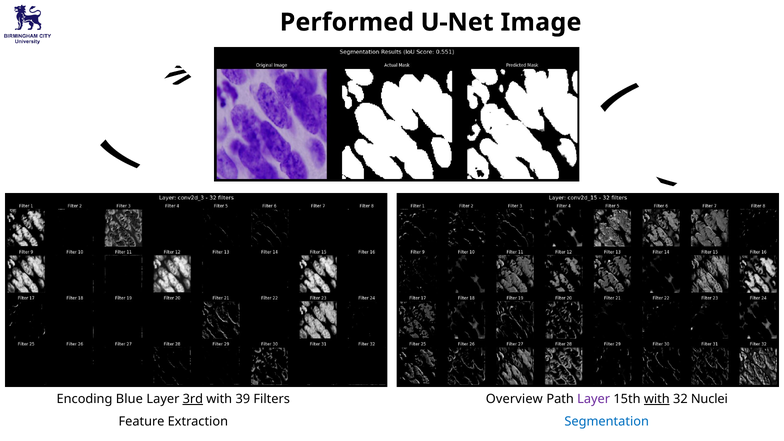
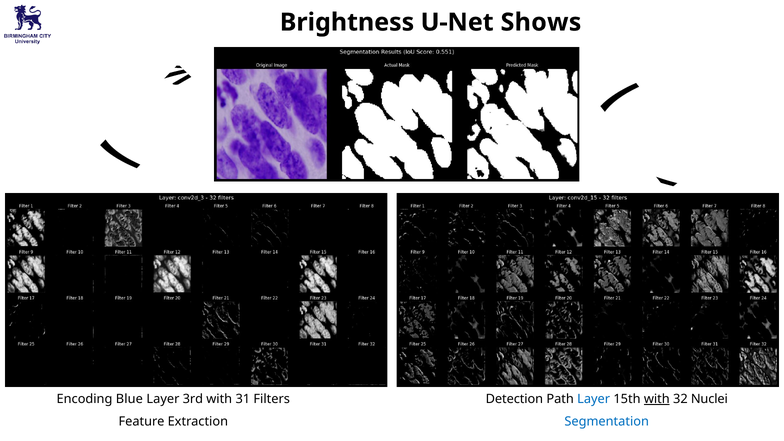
Performed: Performed -> Brightness (347, 22)
Image: Image -> Shows (541, 22)
3rd underline: present -> none (193, 399)
39: 39 -> 31 (243, 399)
Overview: Overview -> Detection (514, 399)
Layer colour: purple -> blue (594, 399)
